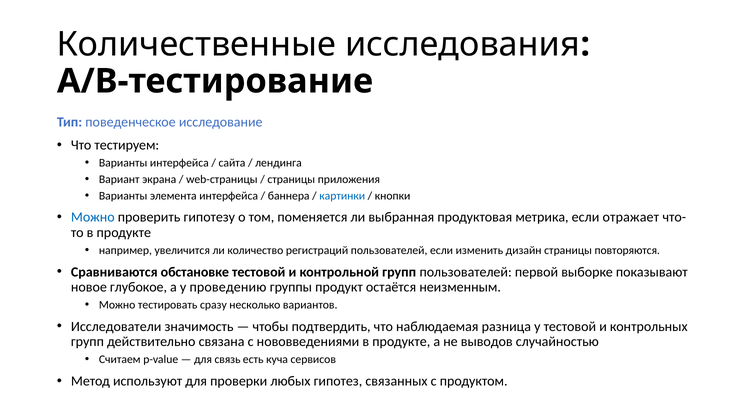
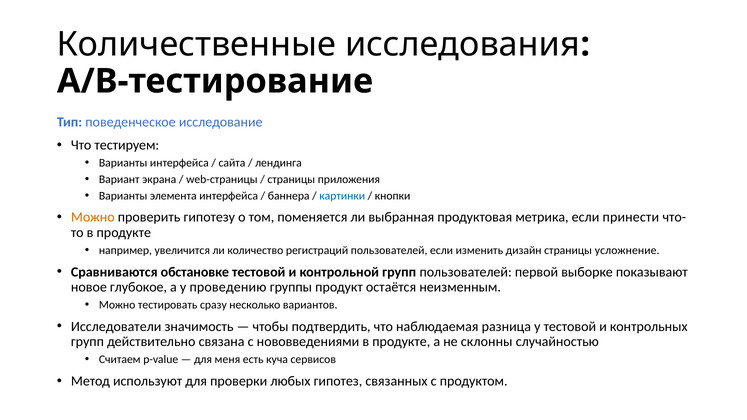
Можно colour: blue -> orange (93, 217)
отражает: отражает -> принести (631, 217)
повторяются: повторяются -> усложнение (627, 250)
выводов: выводов -> склонны (487, 342)
связь: связь -> меня (227, 359)
